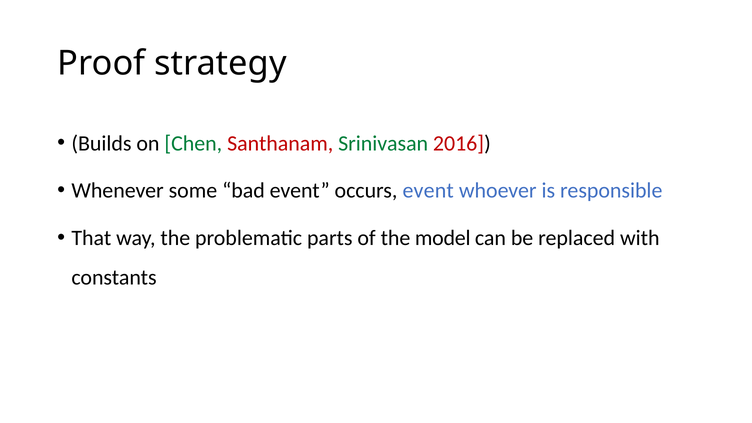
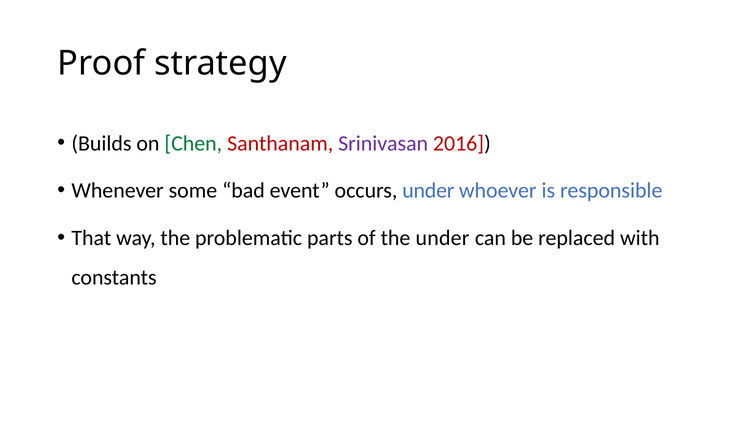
Srinivasan colour: green -> purple (383, 143)
occurs event: event -> under (428, 191)
the model: model -> under (443, 238)
